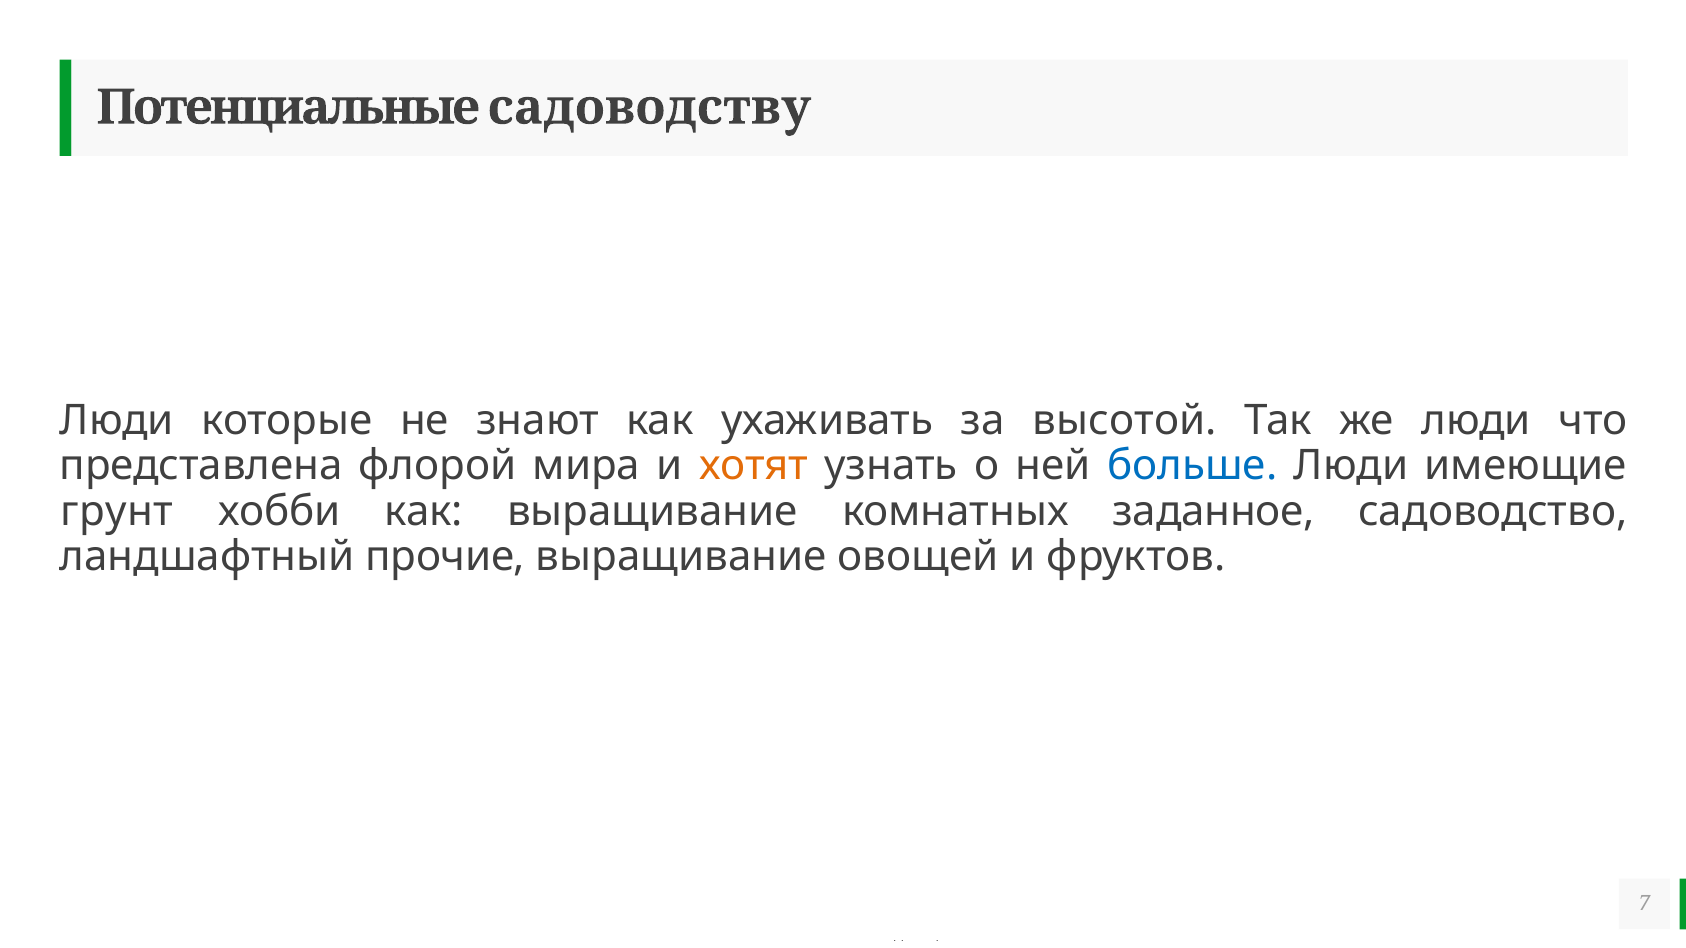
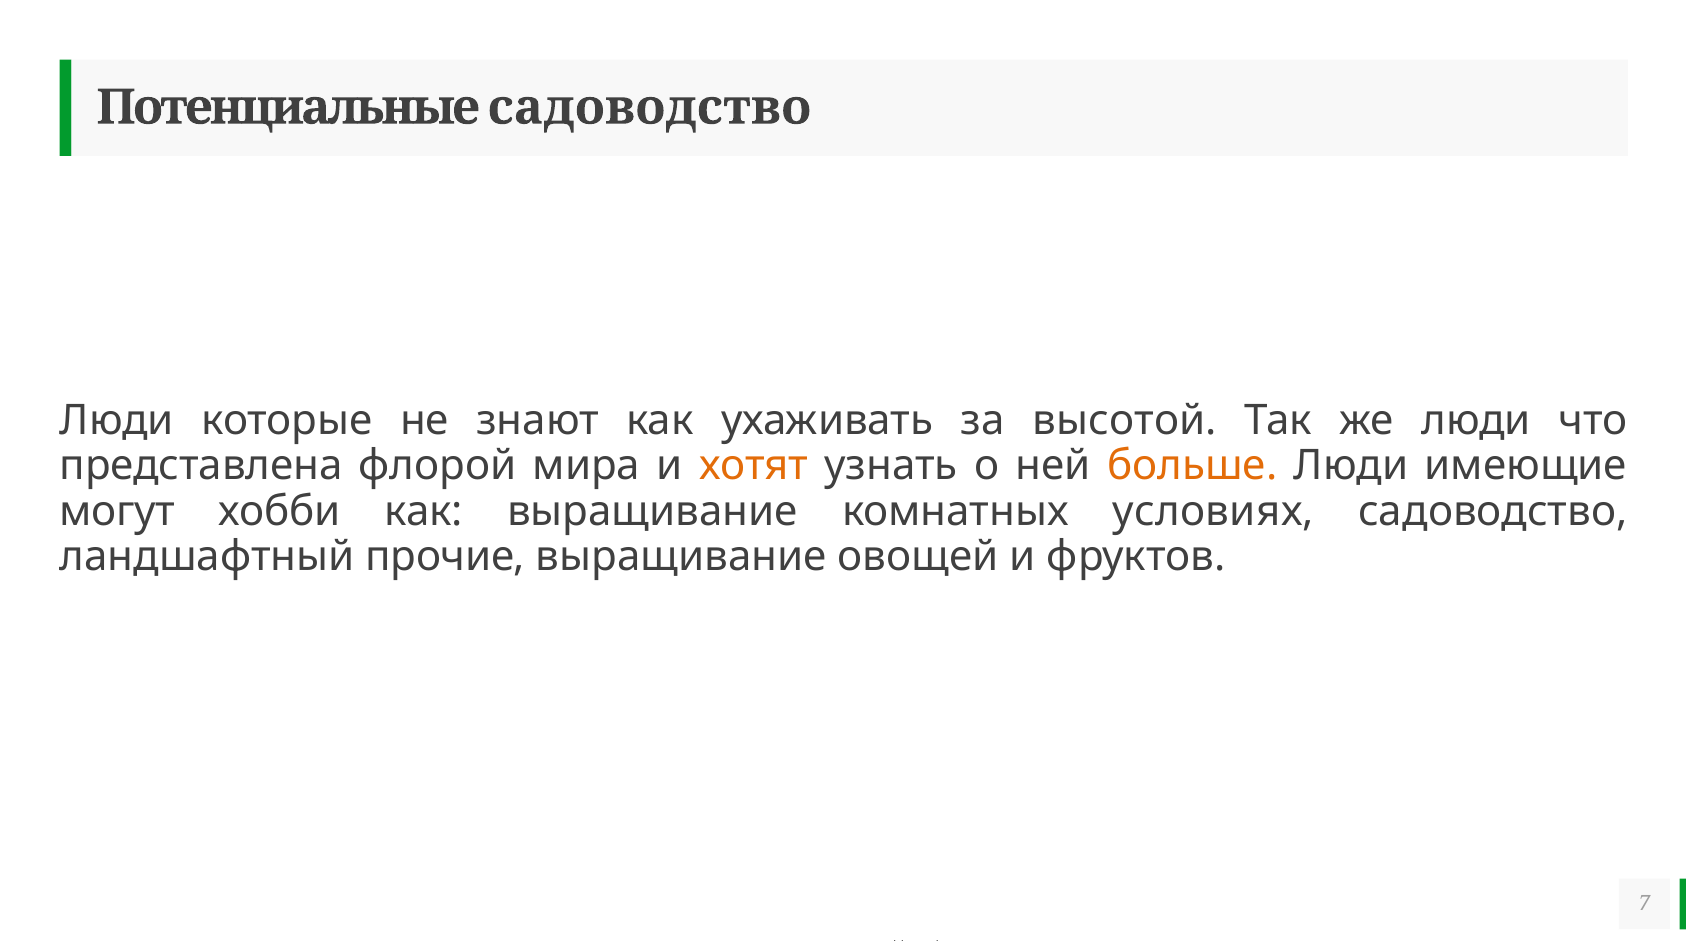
Потенциальные садоводству: садоводству -> садоводство (650, 108)
больше colour: blue -> orange (1192, 466)
грунт: грунт -> могут (117, 511)
заданное: заданное -> условиях (1213, 511)
